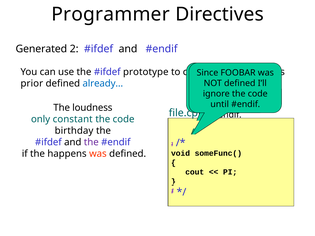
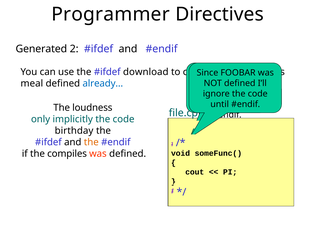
prototype: prototype -> download (146, 72)
prior: prior -> meal (32, 84)
only constant: constant -> implicitly (73, 119)
the colour: purple -> orange (91, 142)
happens: happens -> compiles (67, 154)
